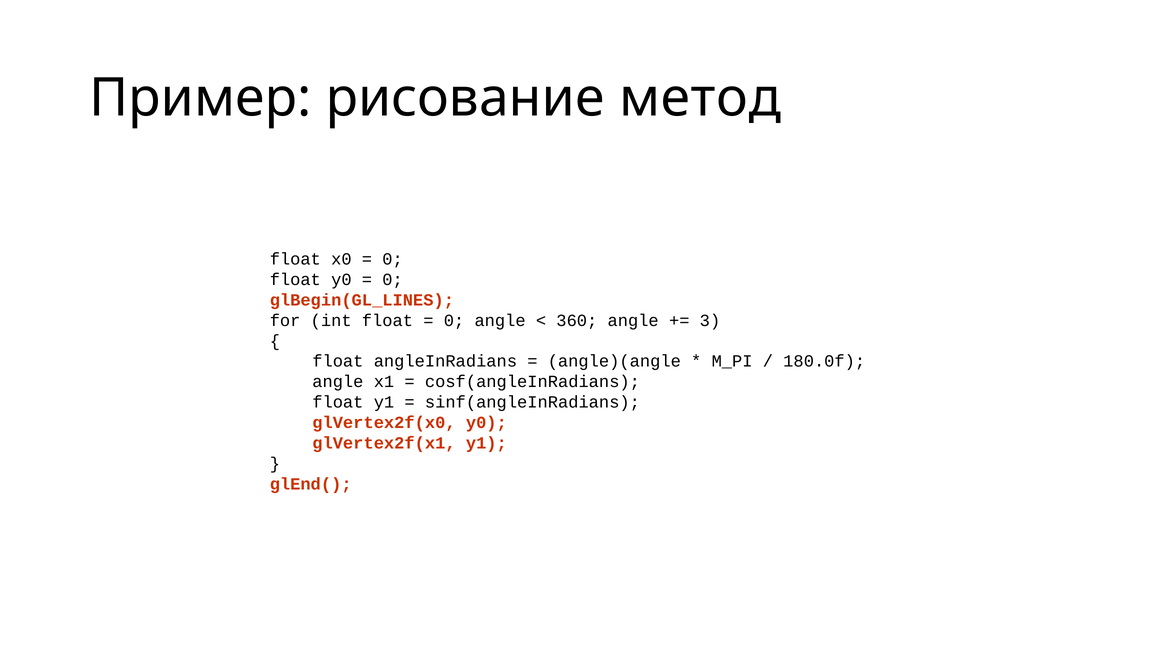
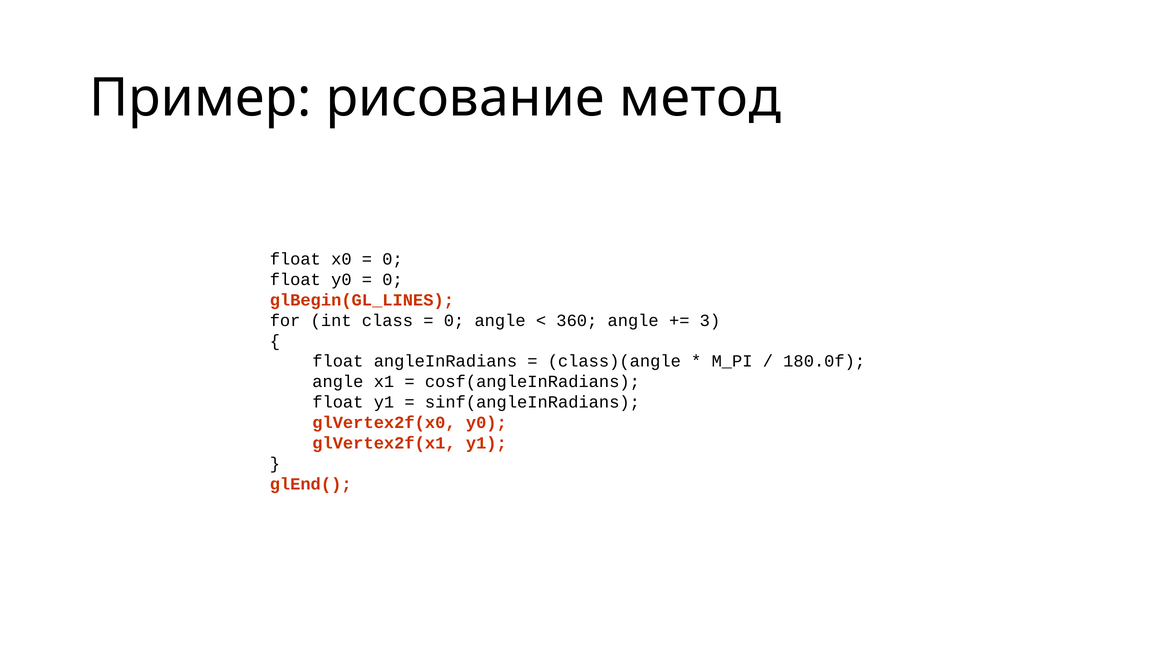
int float: float -> class (387, 320)
angle)(angle: angle)(angle -> class)(angle (614, 361)
